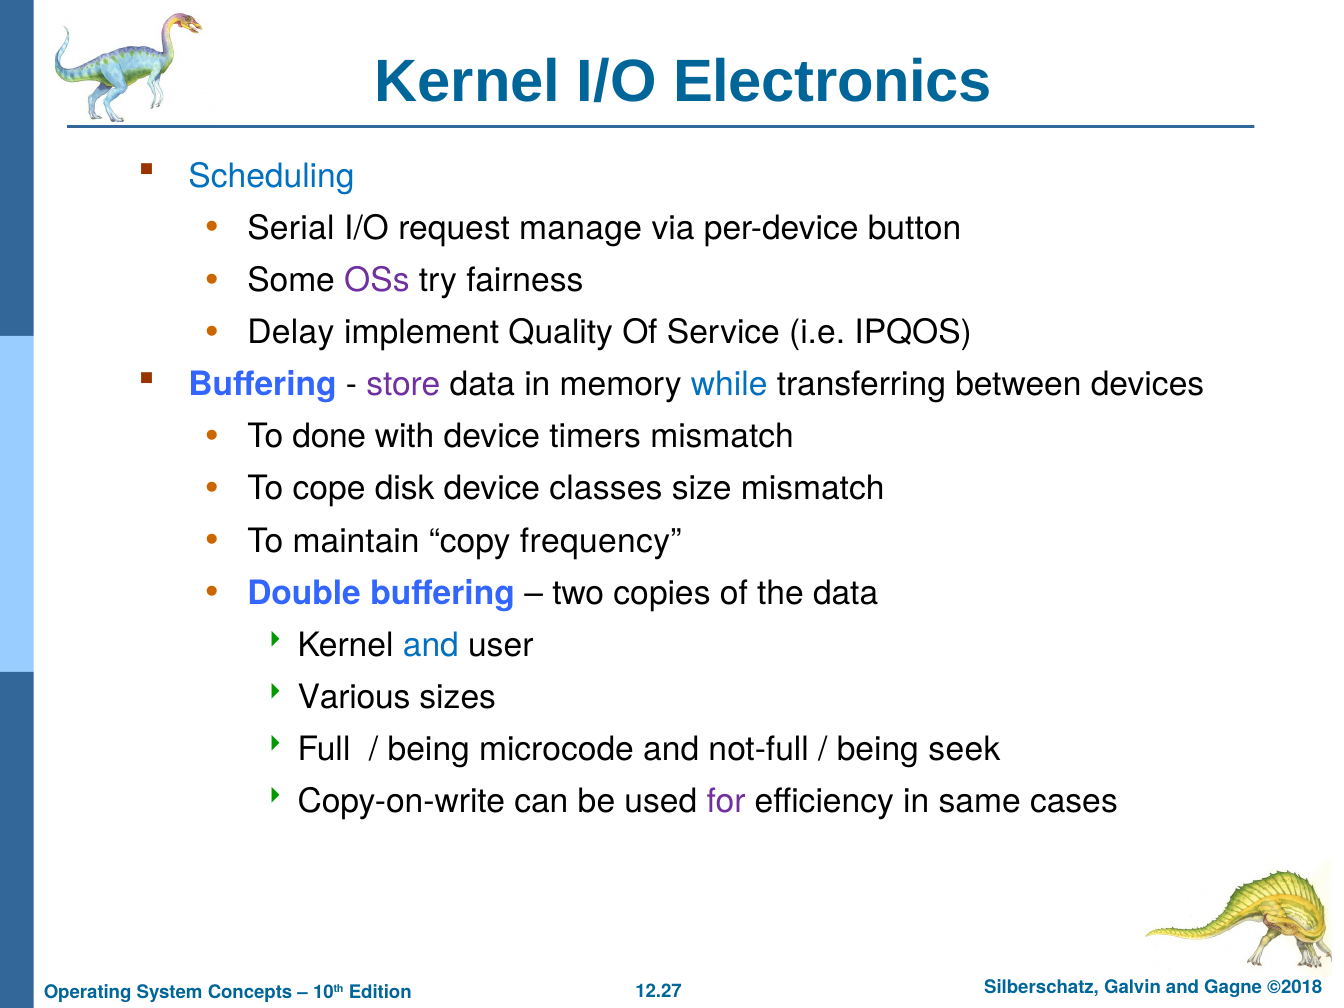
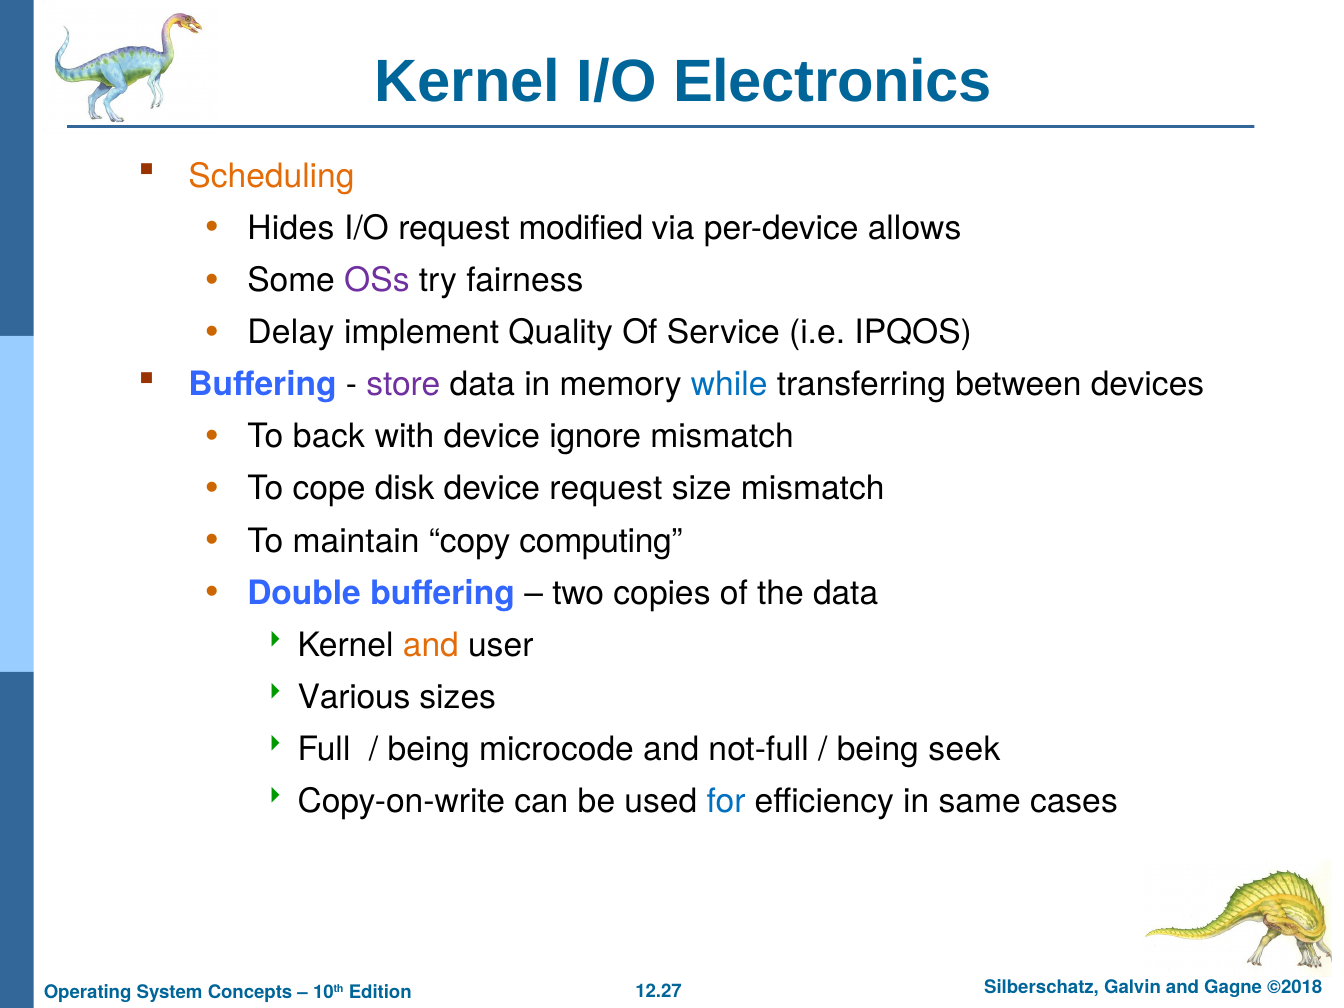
Scheduling colour: blue -> orange (271, 176)
Serial: Serial -> Hides (291, 229)
manage: manage -> modified (581, 229)
button: button -> allows (915, 229)
done: done -> back (329, 437)
timers: timers -> ignore (595, 437)
device classes: classes -> request (606, 489)
frequency: frequency -> computing (601, 541)
and colour: blue -> orange (431, 645)
for colour: purple -> blue (726, 801)
